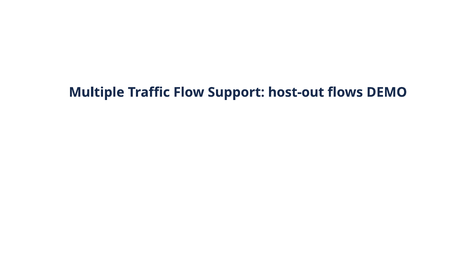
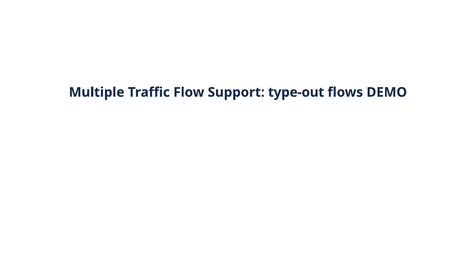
host-out: host-out -> type-out (296, 92)
